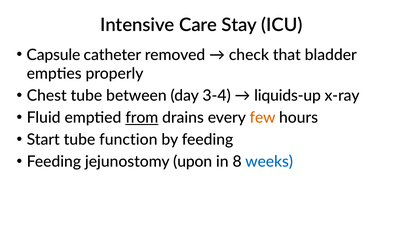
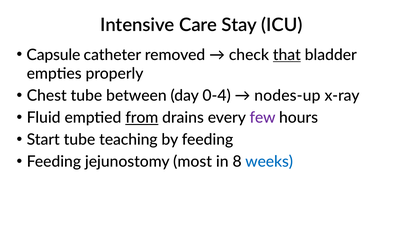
that underline: none -> present (287, 55)
3-4: 3-4 -> 0-4 (217, 96)
liquids-up: liquids-up -> nodes-up (287, 96)
few colour: orange -> purple (263, 118)
function: function -> teaching (128, 140)
upon: upon -> most (193, 162)
